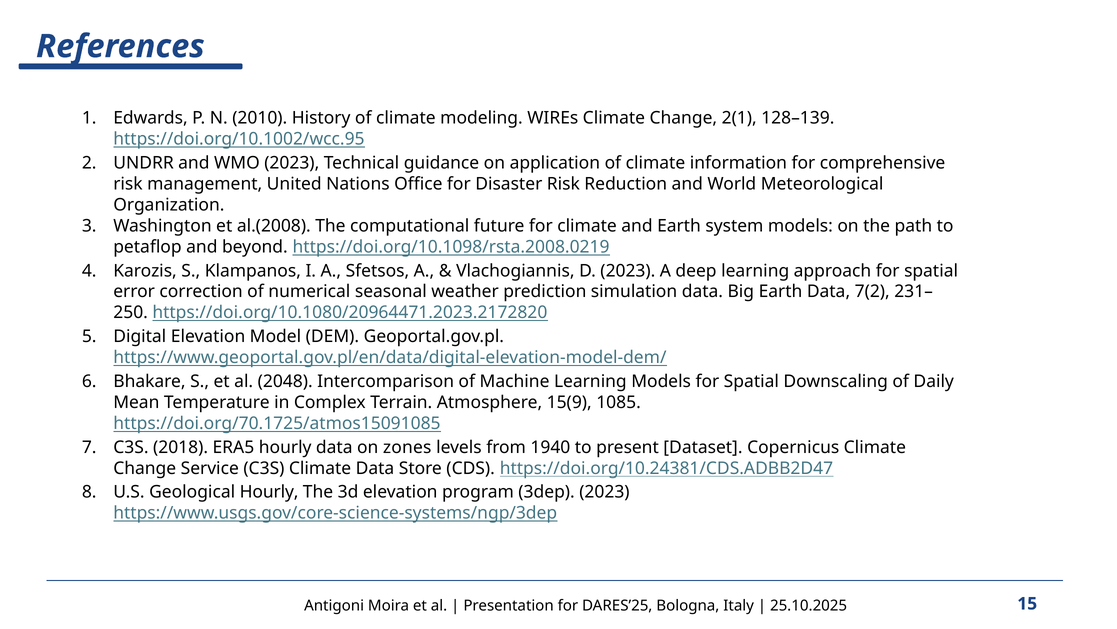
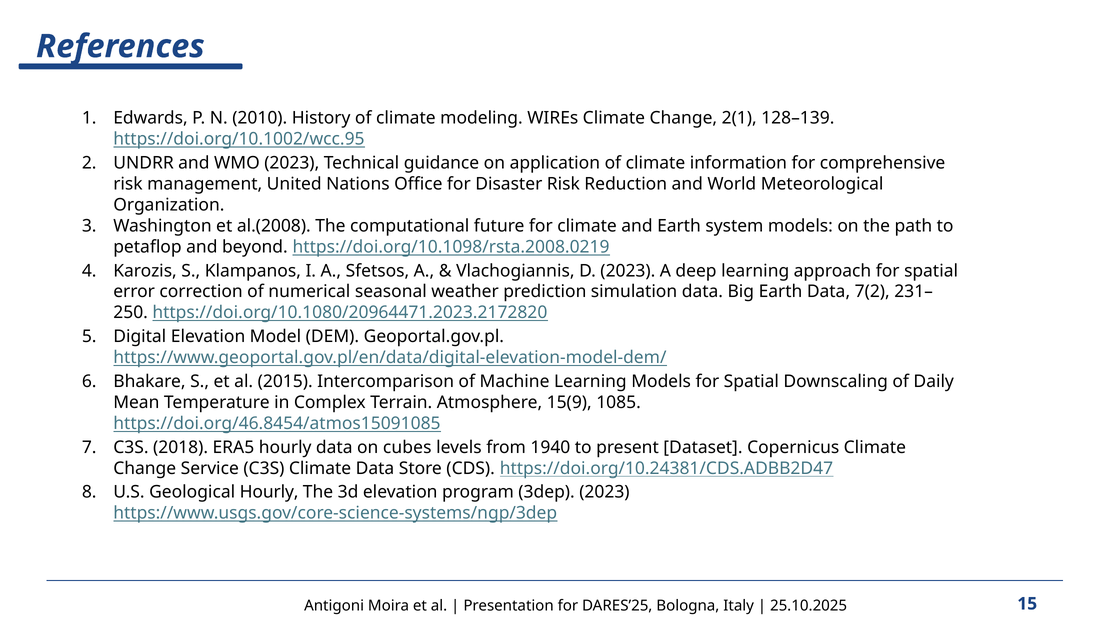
2048: 2048 -> 2015 (285, 381)
https://doi.org/70.1725/atmos15091085: https://doi.org/70.1725/atmos15091085 -> https://doi.org/46.8454/atmos15091085 (277, 423)
zones: zones -> cubes (407, 447)
